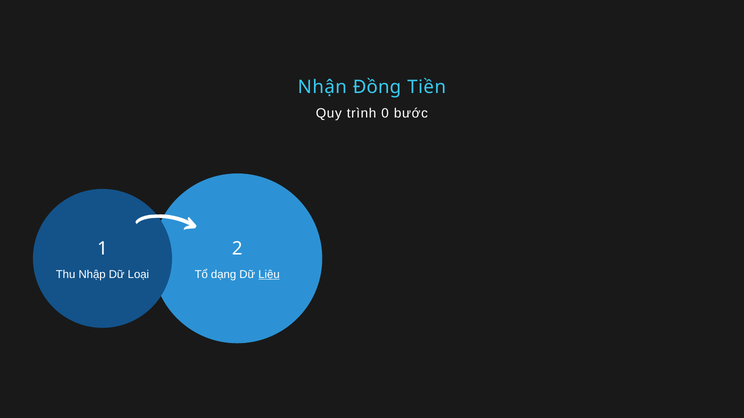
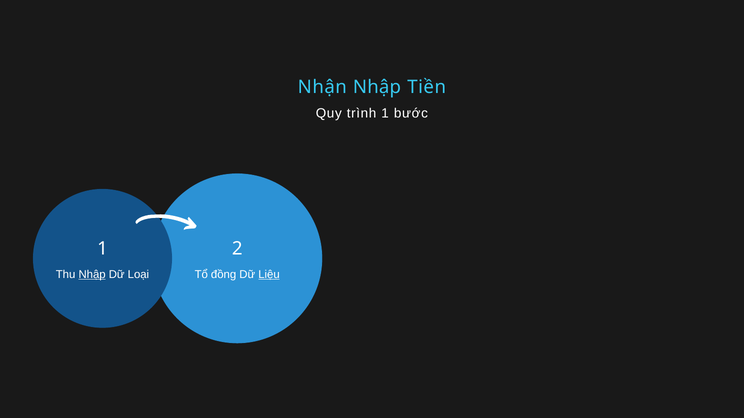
Nhận Đồng: Đồng -> Nhập (377, 87)
trình 0: 0 -> 1 (385, 113)
Nhập underline: none -> present (92, 275)
dạng: dạng -> đồng (224, 275)
